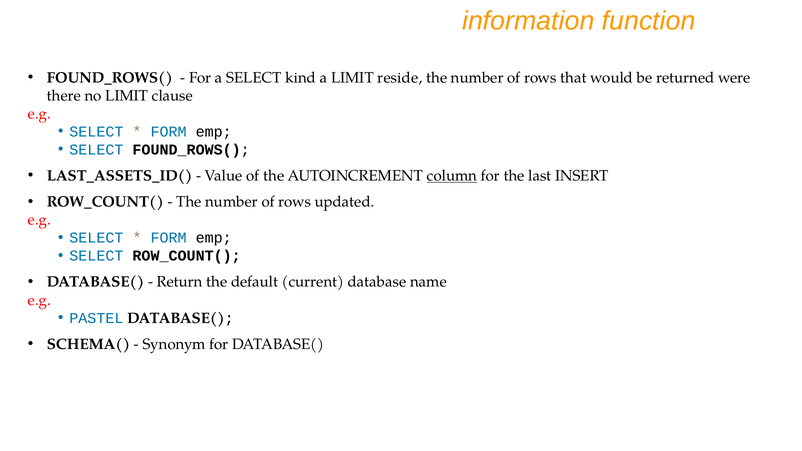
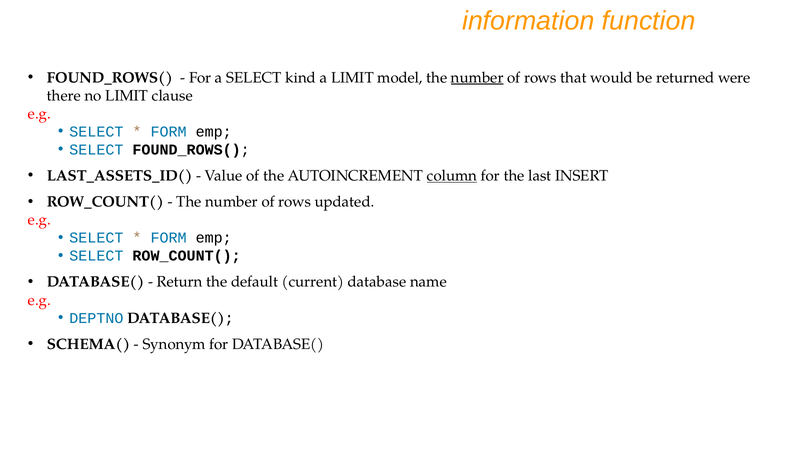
reside: reside -> model (400, 78)
number underline: none -> present (477, 78)
PASTEL: PASTEL -> DEPTNO (96, 318)
